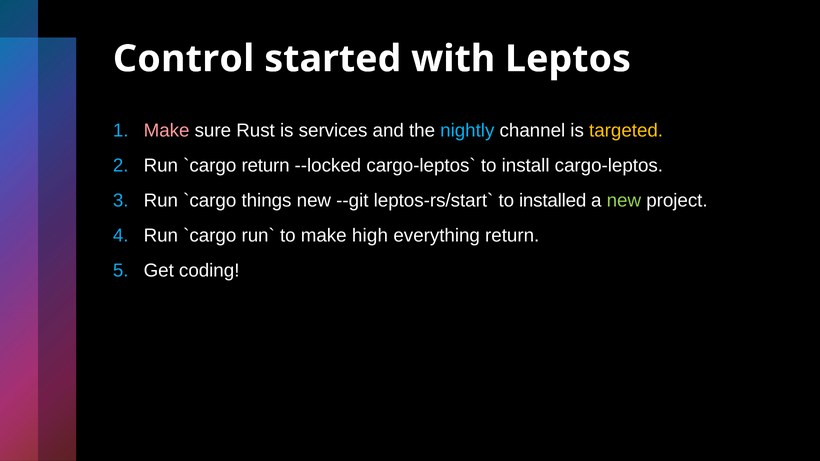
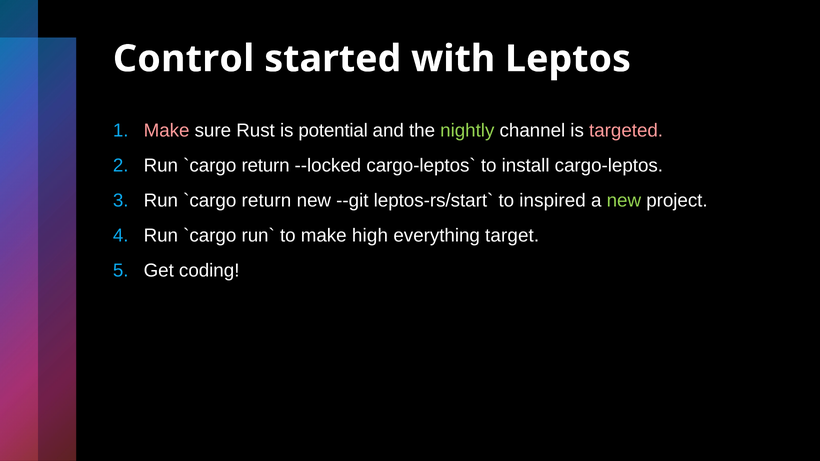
services: services -> potential (333, 131)
nightly colour: light blue -> light green (467, 131)
targeted colour: yellow -> pink (626, 131)
things: things -> return (266, 201)
installed: installed -> inspired (553, 201)
everything return: return -> target (512, 236)
